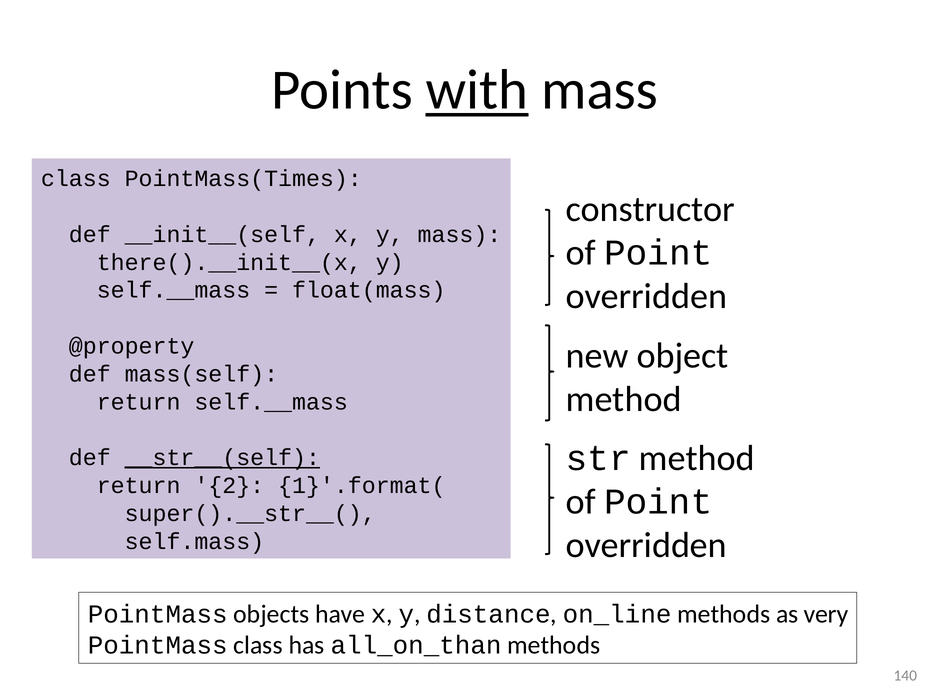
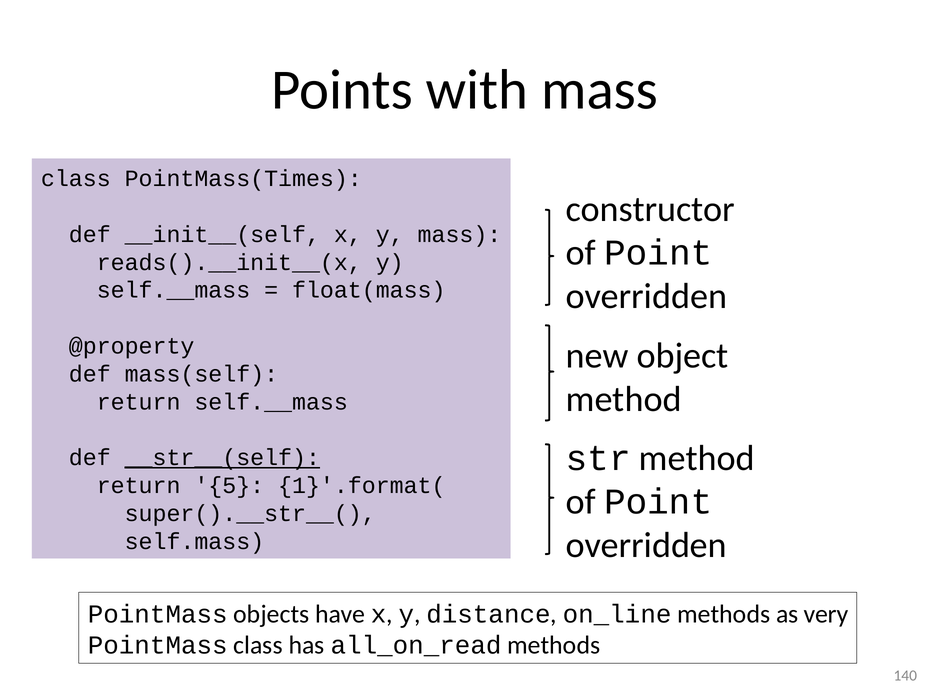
with underline: present -> none (477, 90)
there().__init__(x: there().__init__(x -> reads().__init__(x (229, 262)
2: 2 -> 5 (229, 485)
all_on_than: all_on_than -> all_on_read (416, 645)
